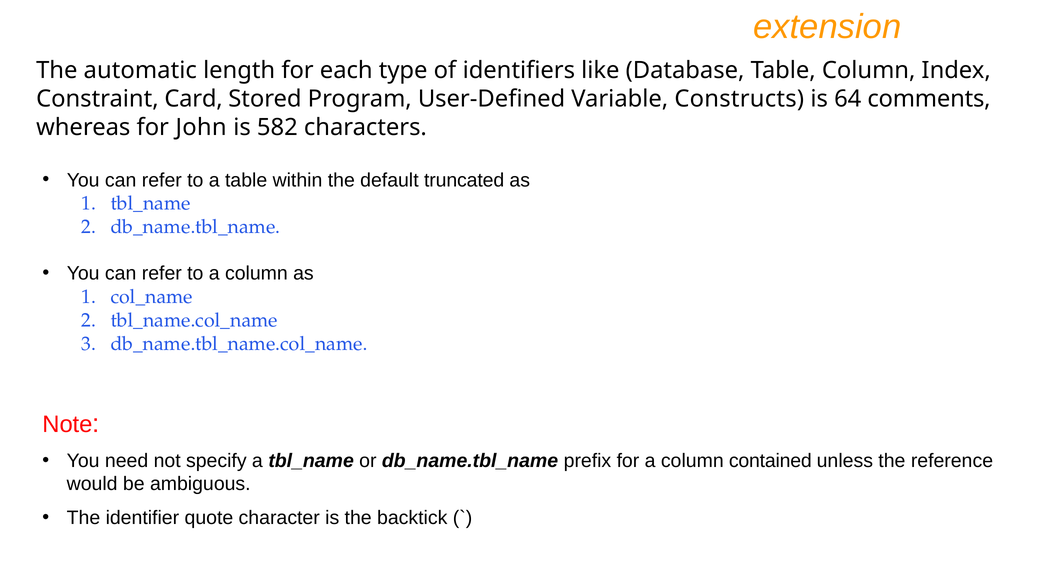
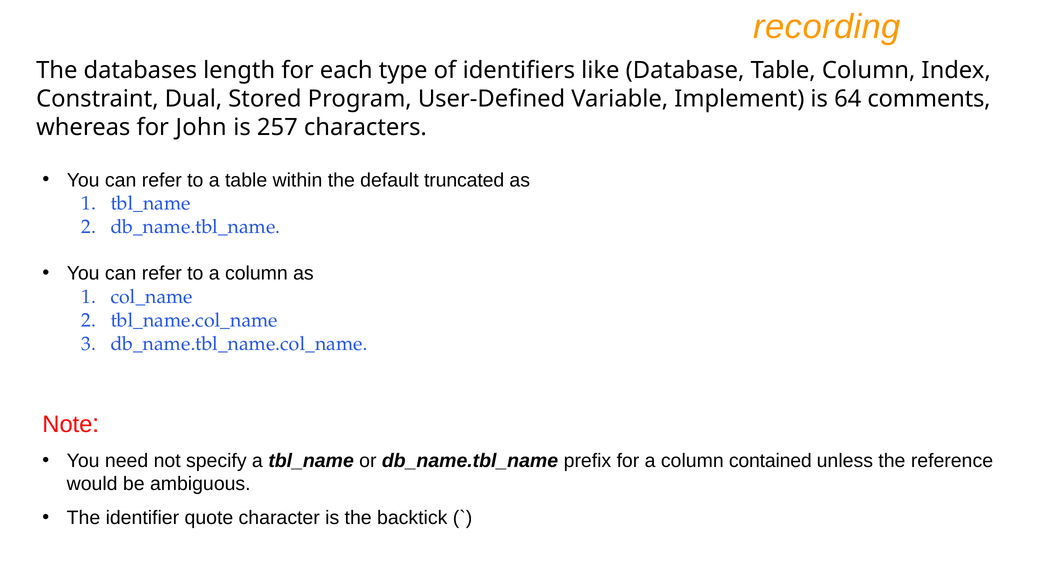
extension: extension -> recording (827, 27)
automatic: automatic -> databases (140, 70)
Card: Card -> Dual (193, 99)
Constructs: Constructs -> Implement (739, 99)
582: 582 -> 257 (277, 128)
